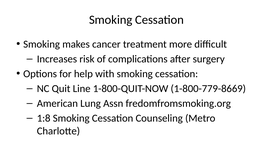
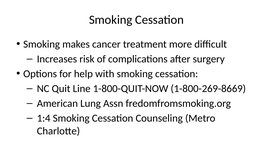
1-800-779-8669: 1-800-779-8669 -> 1-800-269-8669 (208, 89)
1:8: 1:8 -> 1:4 (44, 119)
